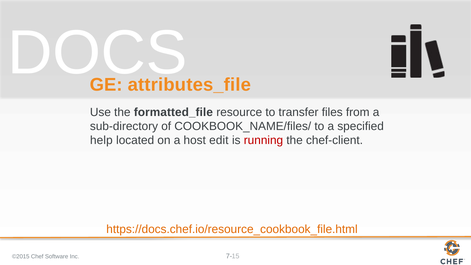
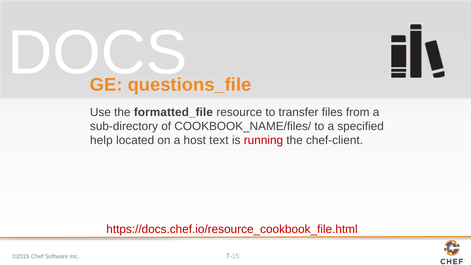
attributes_file: attributes_file -> questions_file (190, 85)
edit: edit -> text (219, 140)
https://docs.chef.io/resource_cookbook_file.html colour: orange -> red (232, 229)
